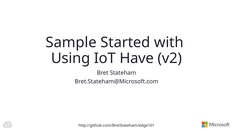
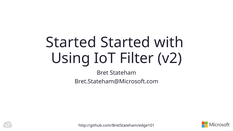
Sample: Sample -> Started (71, 43)
Have: Have -> Filter (137, 58)
